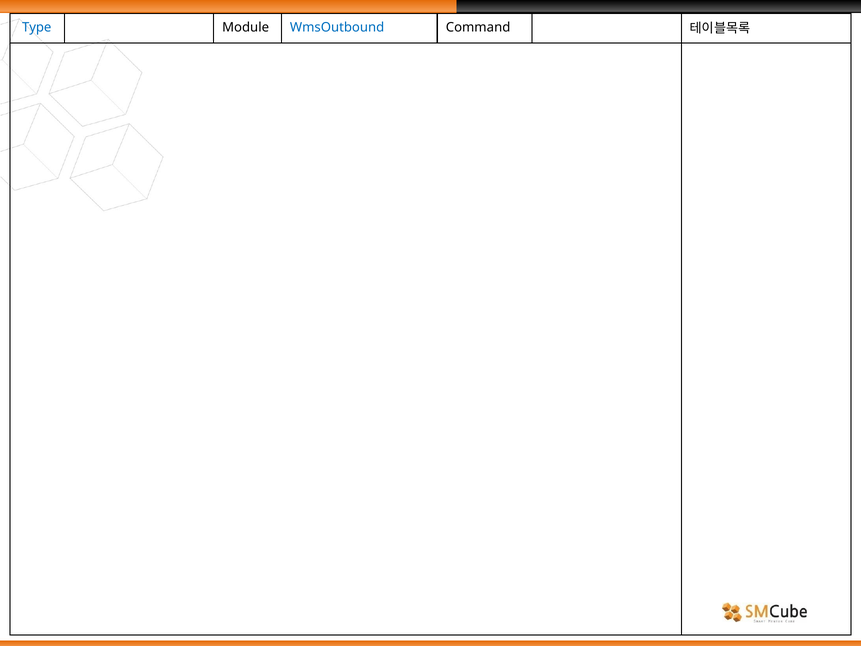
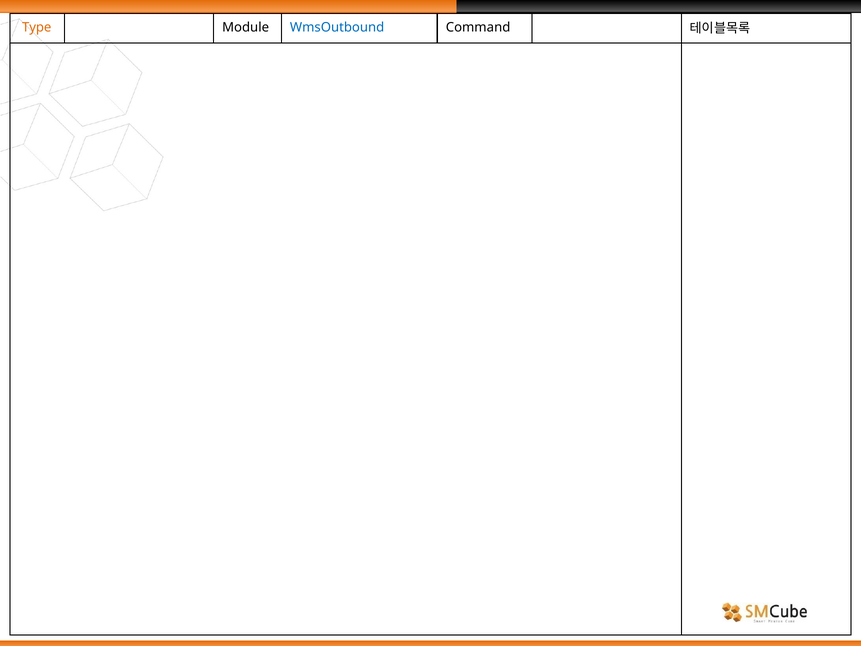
Type colour: blue -> orange (37, 27)
